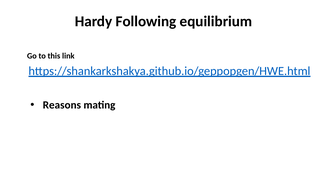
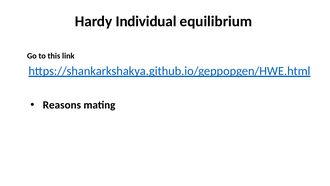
Following: Following -> Individual (146, 21)
